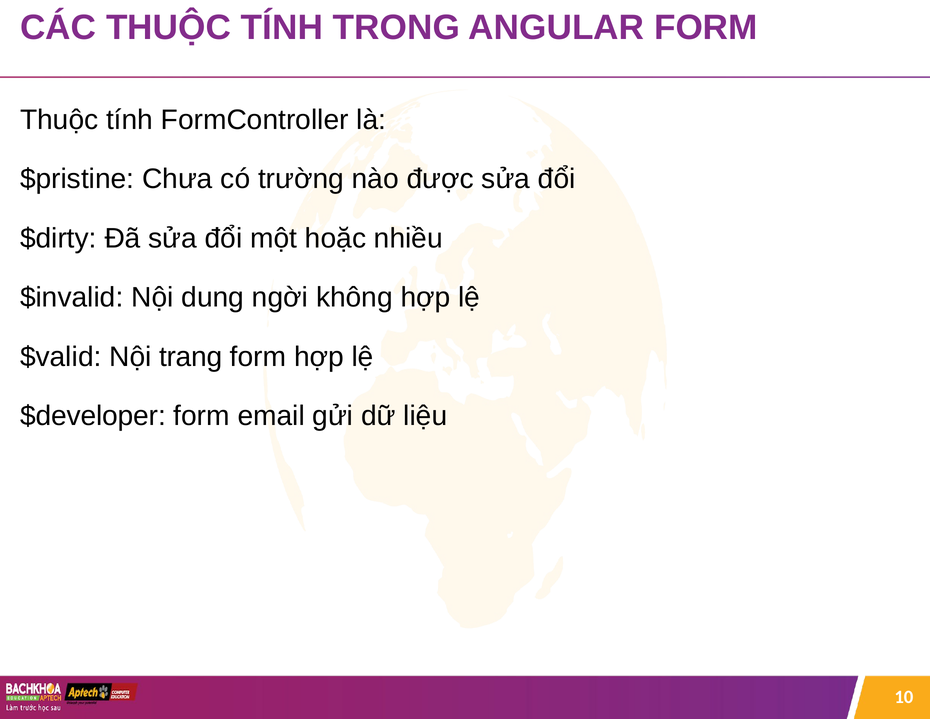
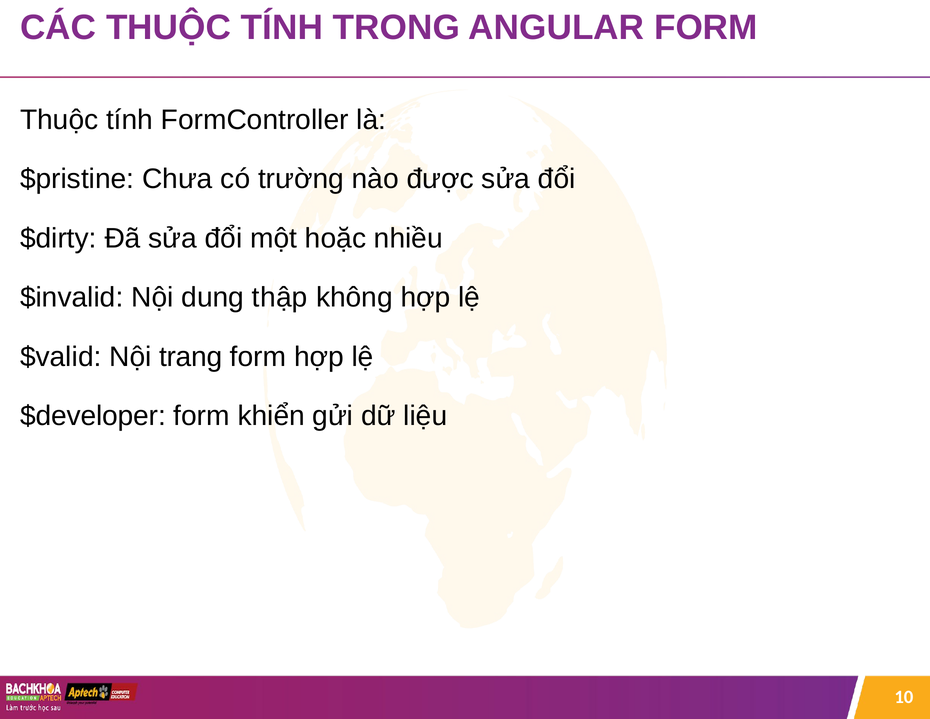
ngời: ngời -> thập (280, 297)
email: email -> khiển (271, 416)
